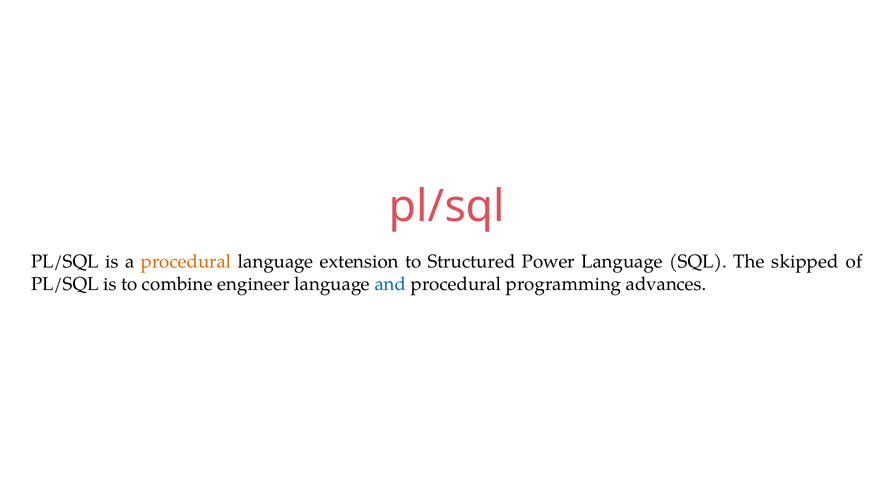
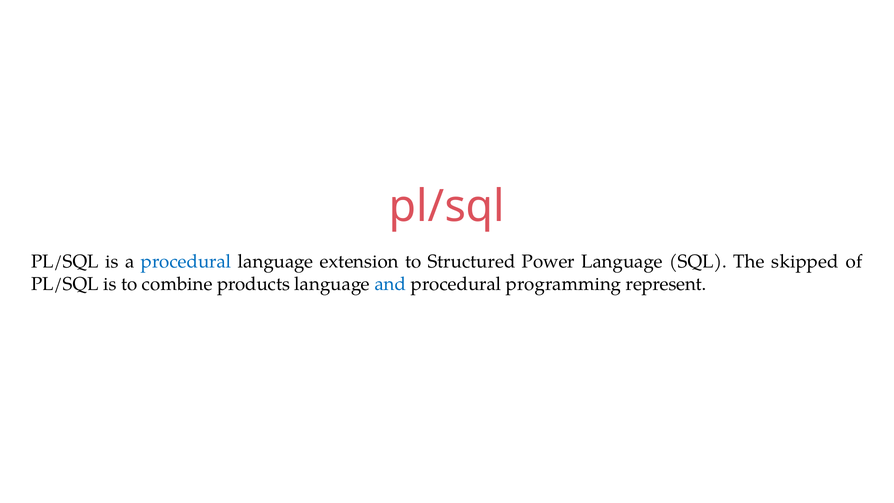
procedural colour: orange -> blue (186, 262)
engineer: engineer -> products (253, 284)
advances: advances -> represent (666, 284)
